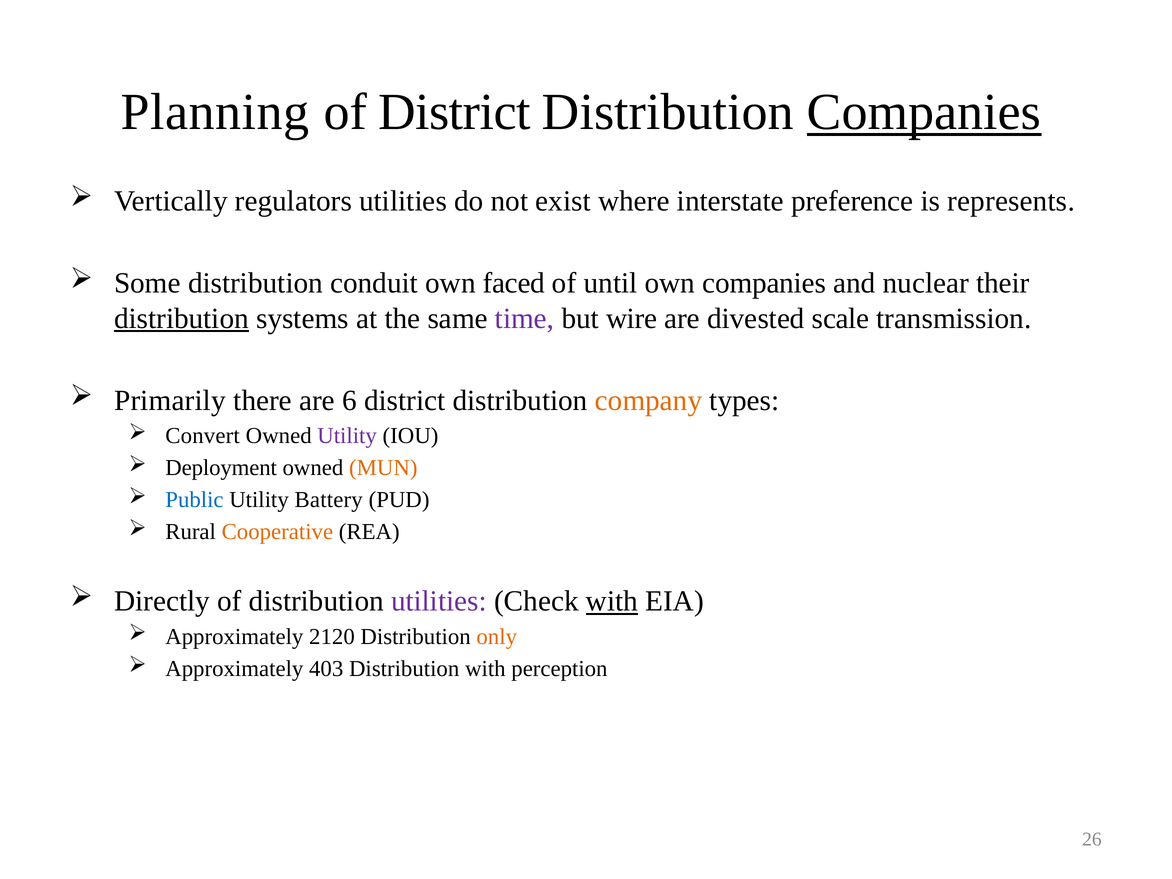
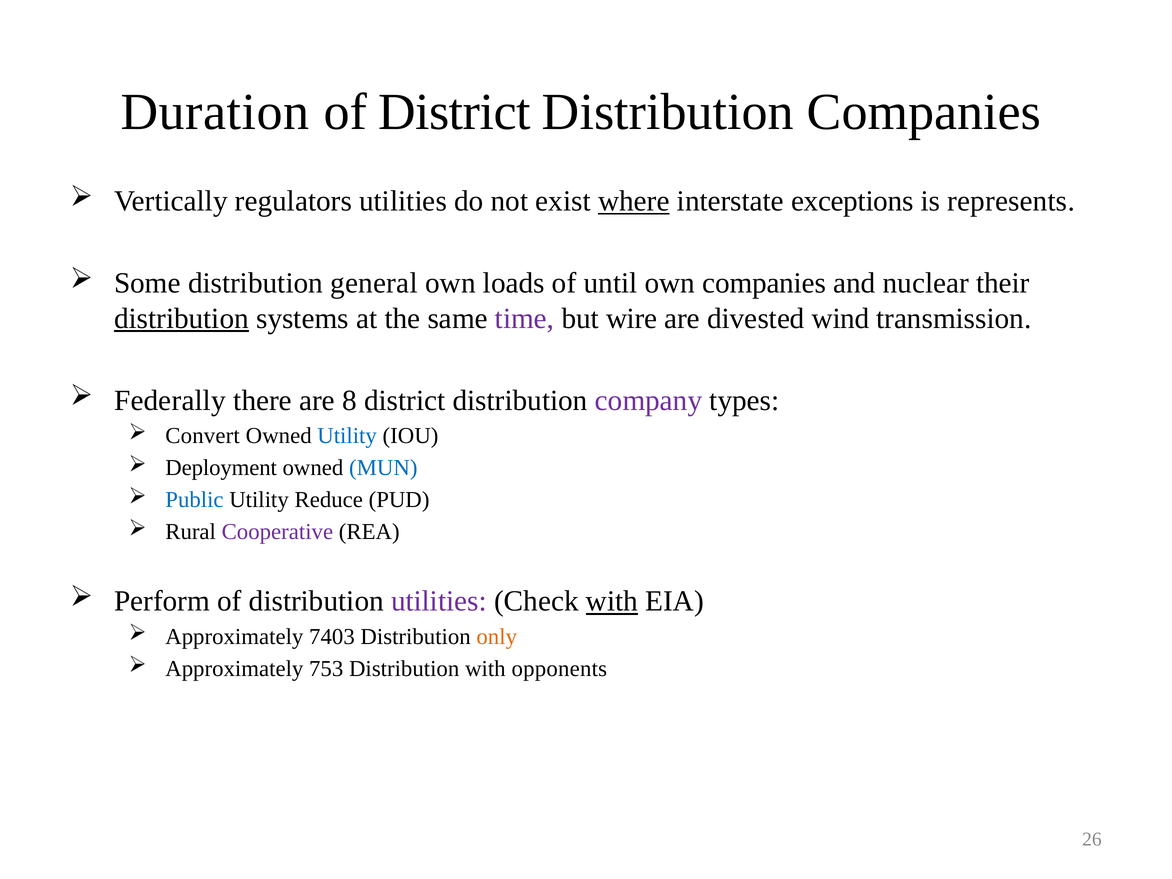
Planning: Planning -> Duration (215, 112)
Companies underline: present -> none (924, 112)
where underline: none -> present (634, 201)
preference: preference -> exceptions (852, 201)
conduit: conduit -> general (374, 283)
faced: faced -> loads (514, 283)
scale: scale -> wind (841, 318)
Primarily: Primarily -> Federally (170, 400)
6: 6 -> 8 (350, 400)
company colour: orange -> purple (649, 400)
Utility colour: purple -> blue (347, 436)
MUN colour: orange -> blue (383, 468)
Battery: Battery -> Reduce (329, 500)
Cooperative colour: orange -> purple (277, 532)
Directly: Directly -> Perform (162, 601)
2120: 2120 -> 7403 (332, 637)
403: 403 -> 753 (326, 669)
perception: perception -> opponents (559, 669)
